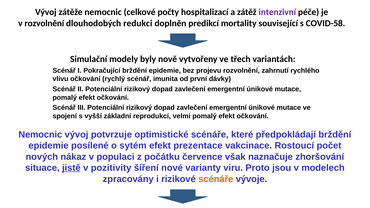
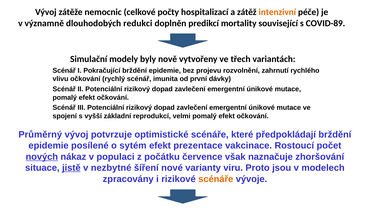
intenzivní colour: purple -> orange (277, 12)
v rozvolnění: rozvolnění -> významně (44, 23)
COVID-58: COVID-58 -> COVID-89 (325, 23)
Nemocnic: Nemocnic -> Průměrný (40, 135)
nových underline: none -> present (42, 157)
pozitivity: pozitivity -> nezbytné (111, 168)
